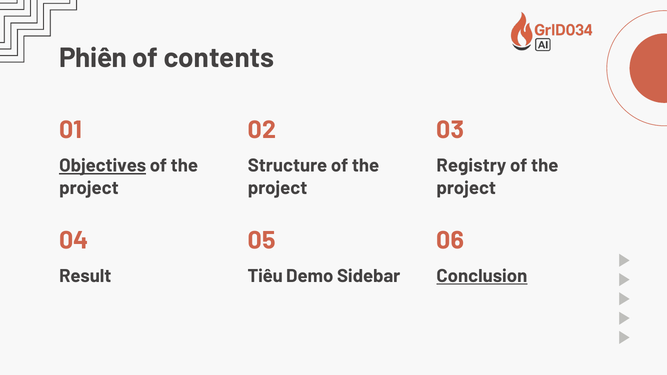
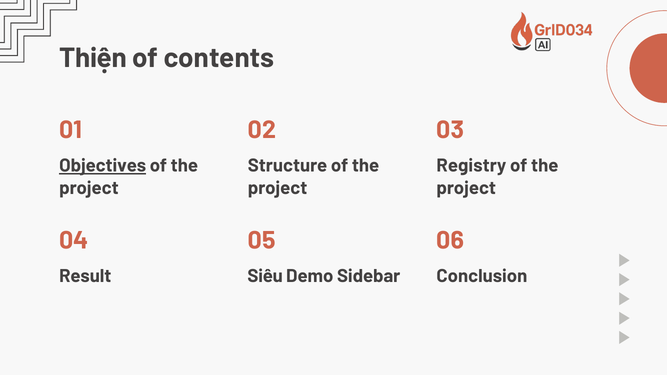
Phiên: Phiên -> Thiện (93, 58)
Tiêu: Tiêu -> Siêu (265, 276)
Conclusion underline: present -> none (482, 276)
